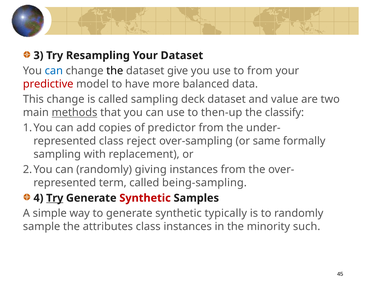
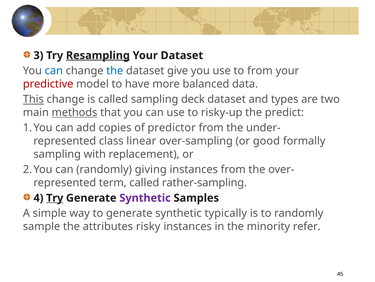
Resampling underline: none -> present (98, 55)
the colour: black -> blue (115, 71)
This underline: none -> present (33, 99)
value: value -> types (285, 99)
then-up: then-up -> risky-up (222, 112)
classify: classify -> predict (284, 112)
reject: reject -> linear (141, 141)
same: same -> good (266, 141)
being-sampling: being-sampling -> rather-sampling (205, 182)
Synthetic colour: red -> purple (145, 198)
attributes class: class -> risky (148, 226)
such: such -> refer (307, 226)
